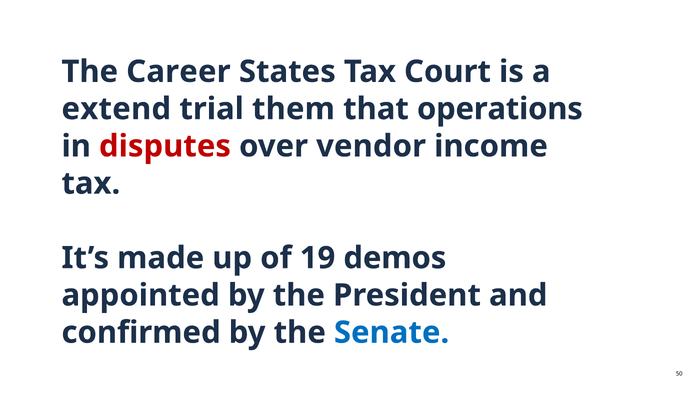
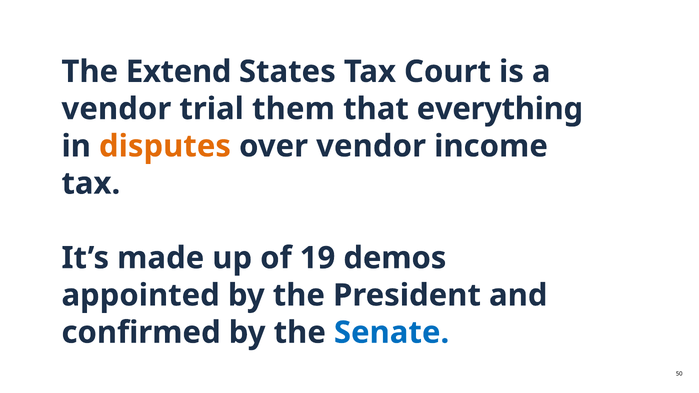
Career: Career -> Extend (179, 72)
extend: extend -> vendor (116, 109)
operations: operations -> everything (500, 109)
disputes colour: red -> orange (165, 146)
